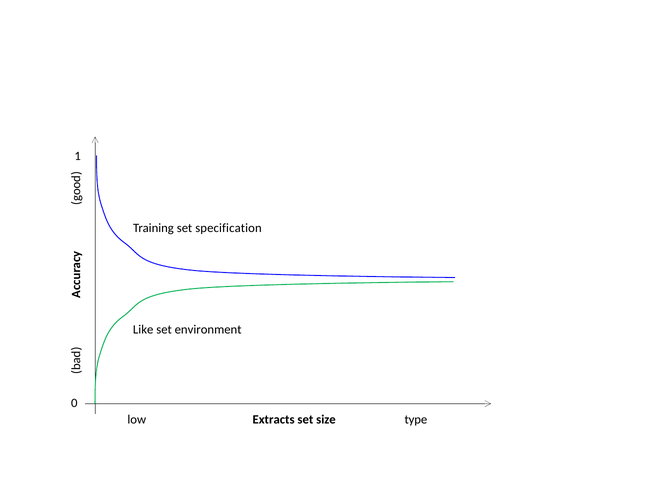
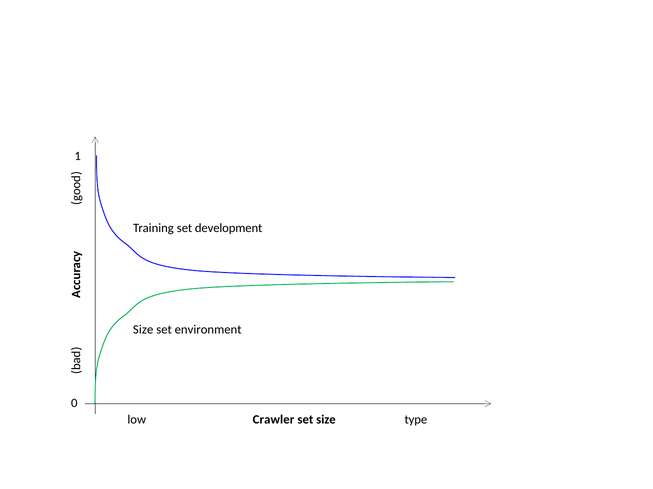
specification: specification -> development (229, 229)
Like: Like -> Size (143, 330)
Extracts: Extracts -> Crawler (274, 420)
